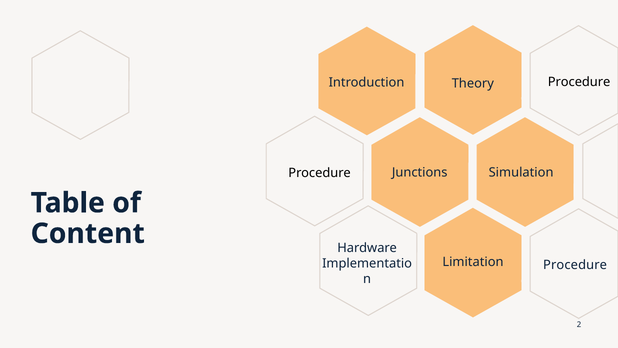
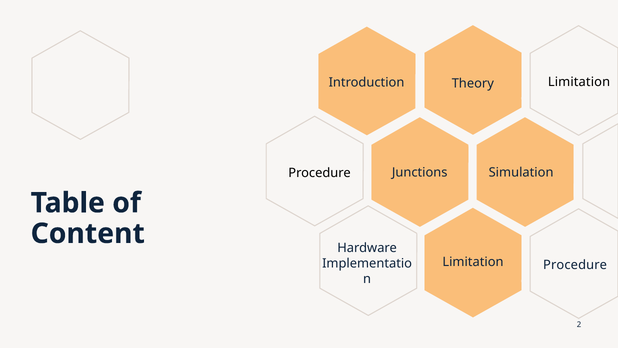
Procedure: Procedure -> Limitation (579, 82)
